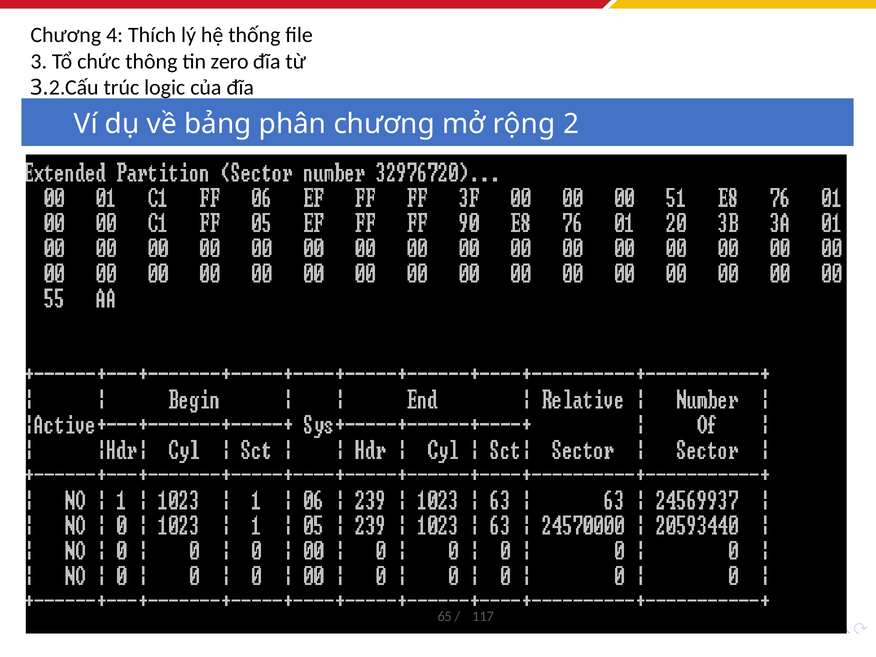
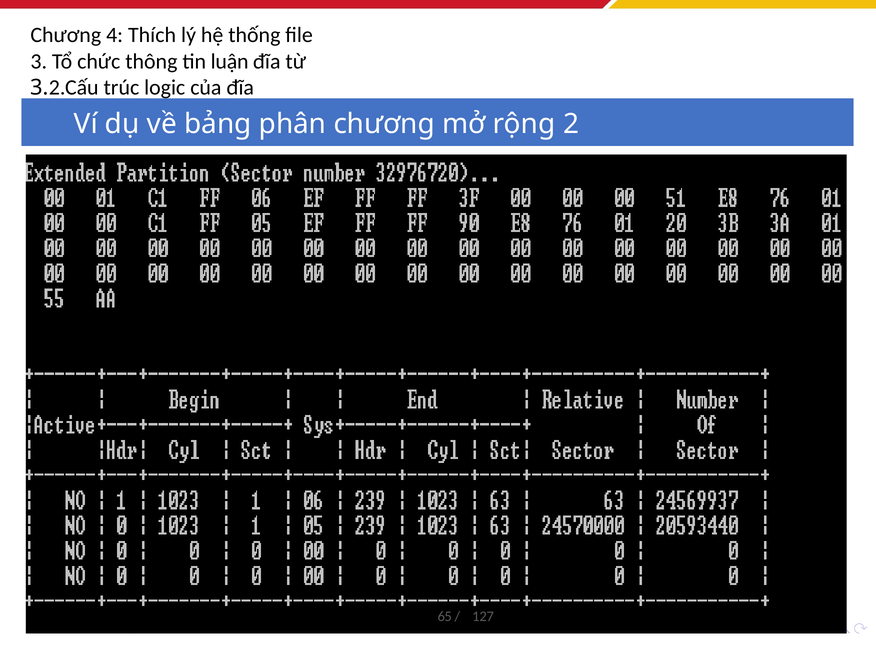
zero: zero -> luận (230, 61)
117: 117 -> 127 (483, 617)
